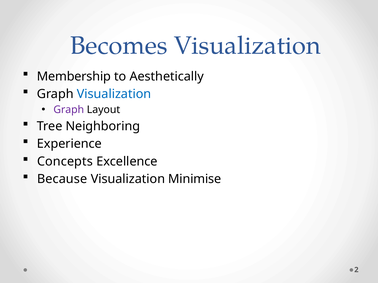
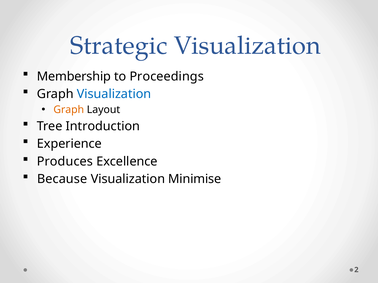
Becomes: Becomes -> Strategic (119, 46)
Aesthetically: Aesthetically -> Proceedings (167, 76)
Graph colour: purple -> orange (69, 110)
Neighboring: Neighboring -> Introduction (103, 126)
Concepts: Concepts -> Produces (65, 162)
